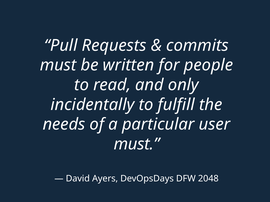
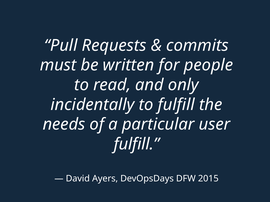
must: must -> fulfill (137, 144)
2048: 2048 -> 2015 (208, 179)
